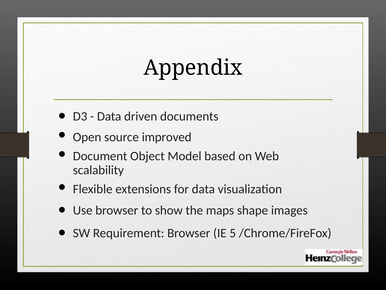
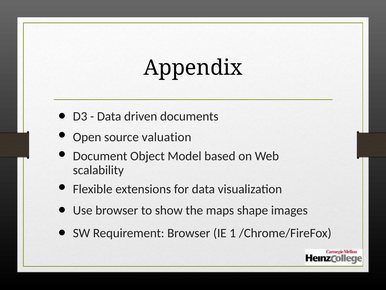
improved: improved -> valuation (167, 137)
5: 5 -> 1 (233, 233)
